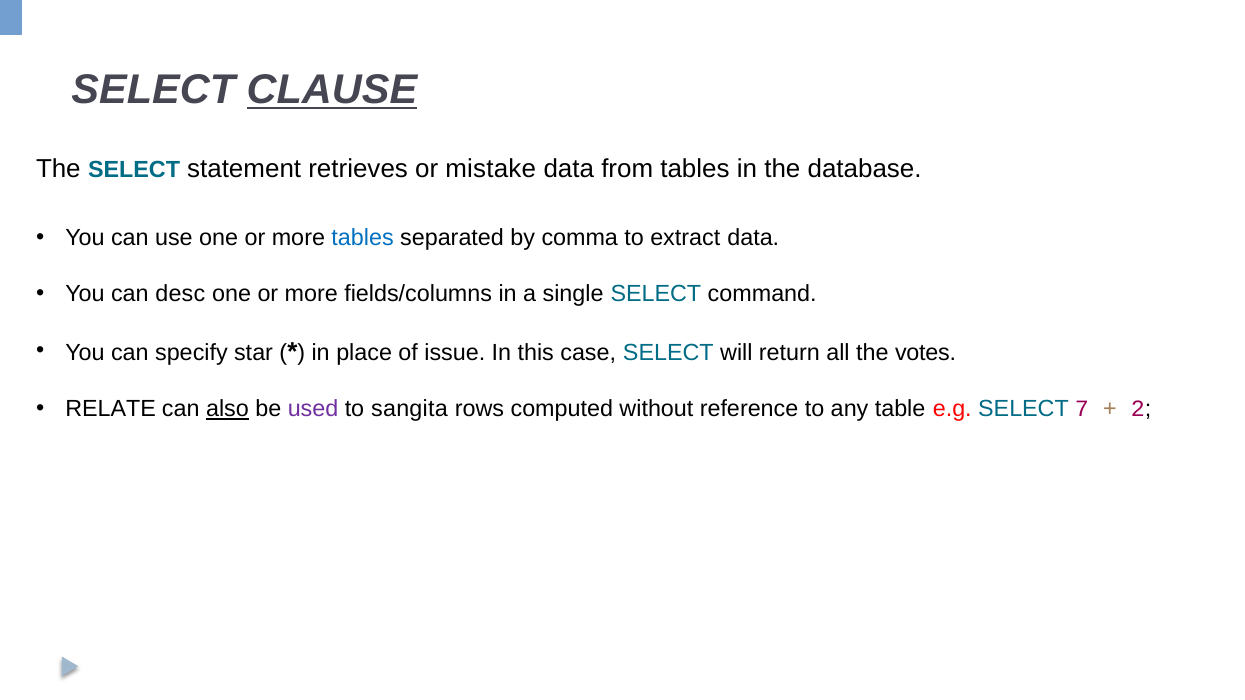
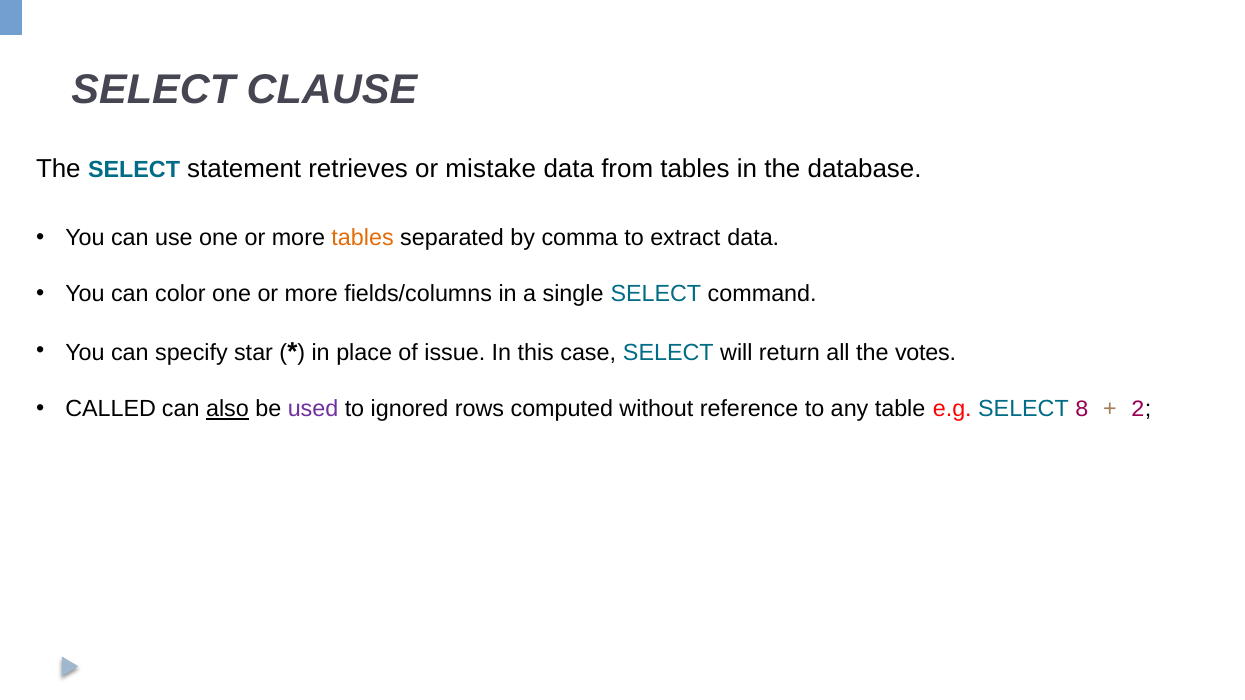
CLAUSE underline: present -> none (332, 90)
tables colour: blue -> orange (363, 238)
desc: desc -> color (180, 294)
RELATE: RELATE -> CALLED (111, 409)
sangita: sangita -> ignored (410, 409)
7: 7 -> 8 (1082, 409)
